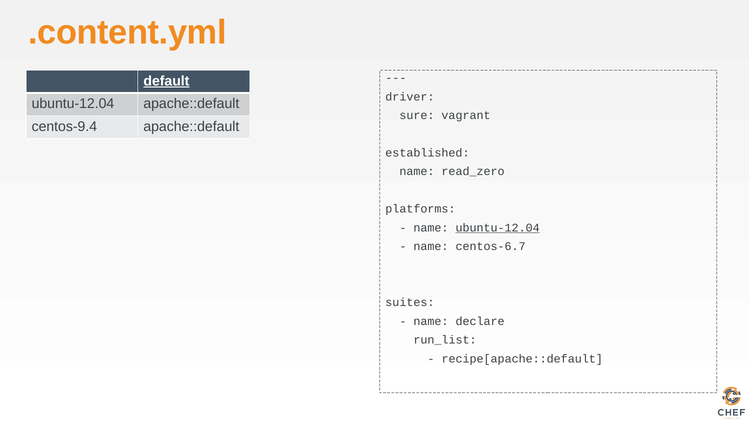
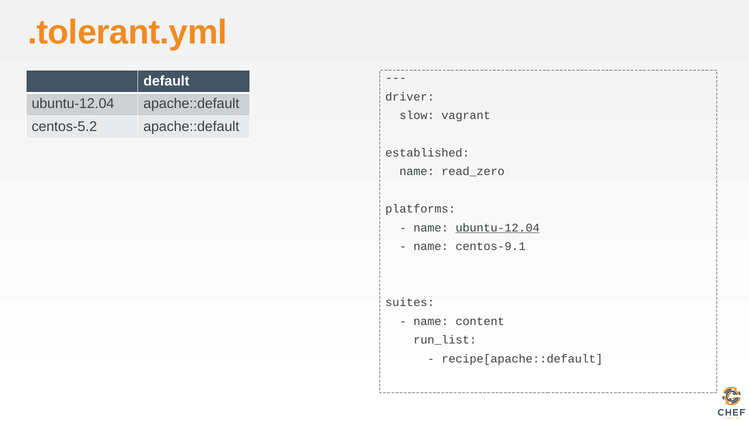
.content.yml: .content.yml -> .tolerant.yml (127, 32)
default underline: present -> none (166, 81)
sure: sure -> slow (417, 116)
centos-9.4: centos-9.4 -> centos-5.2 (64, 127)
centos-6.7: centos-6.7 -> centos-9.1 (491, 247)
declare: declare -> content (480, 322)
